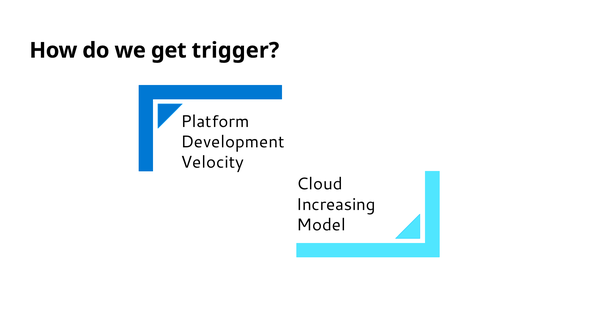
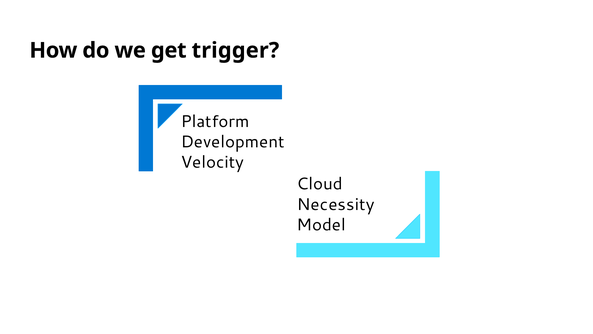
Increasing: Increasing -> Necessity (336, 204)
